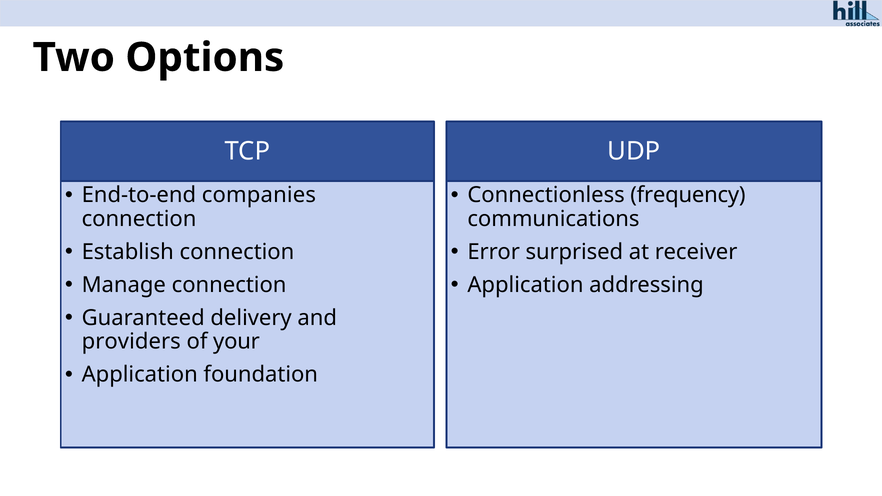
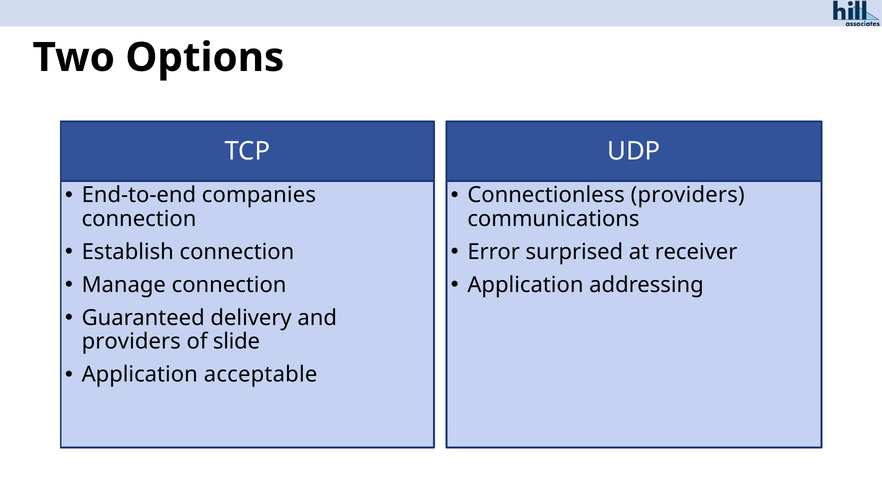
Connectionless frequency: frequency -> providers (688, 195)
your: your -> slide (236, 342)
foundation: foundation -> acceptable (261, 375)
